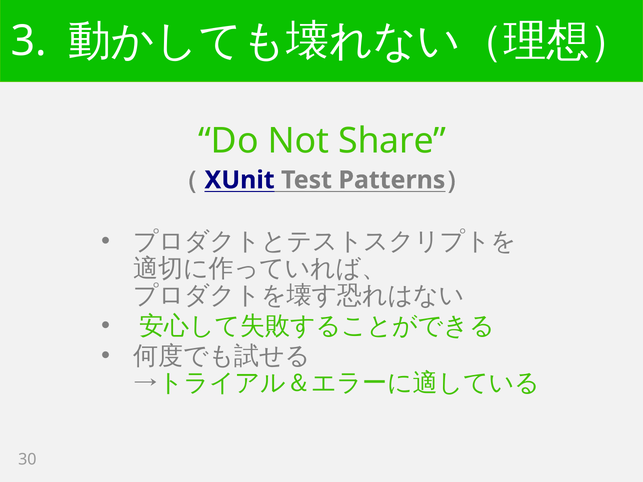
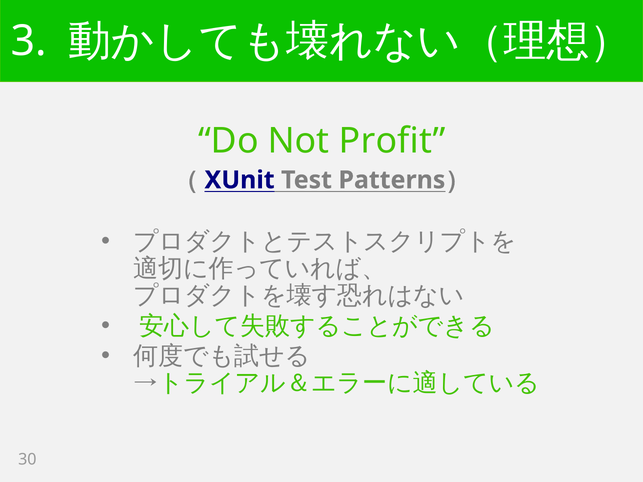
Share: Share -> Profit (392, 141)
